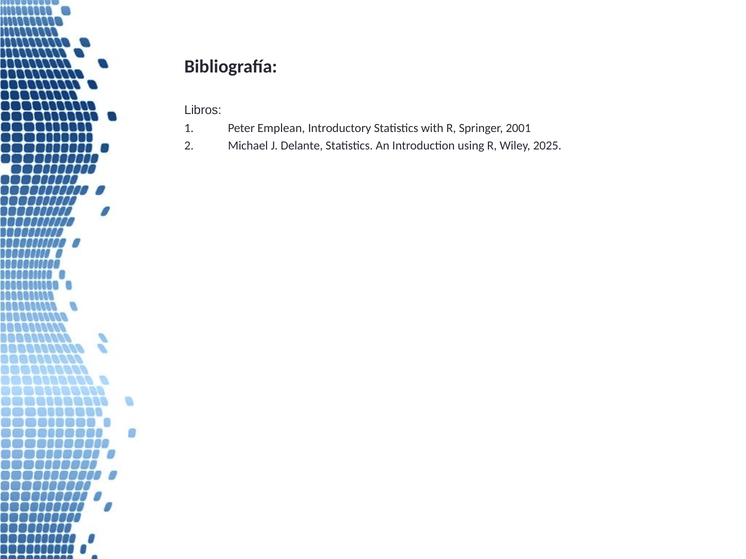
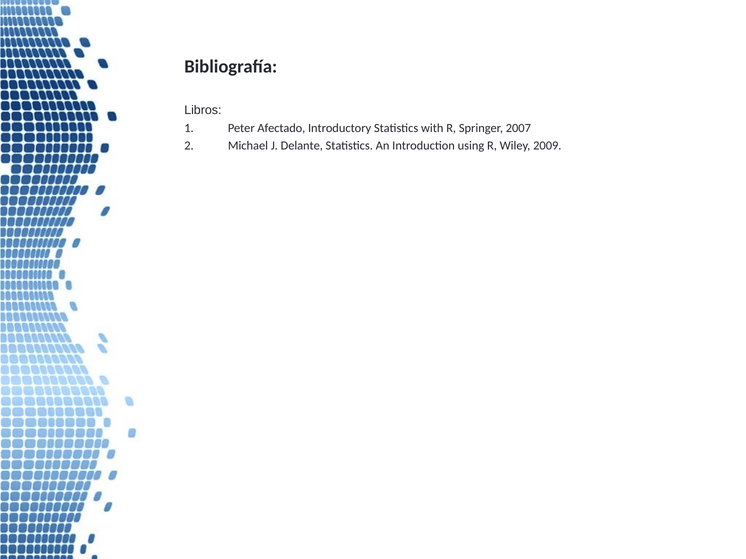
Emplean: Emplean -> Afectado (281, 128)
2001: 2001 -> 2007 (518, 128)
2025: 2025 -> 2009 (547, 146)
